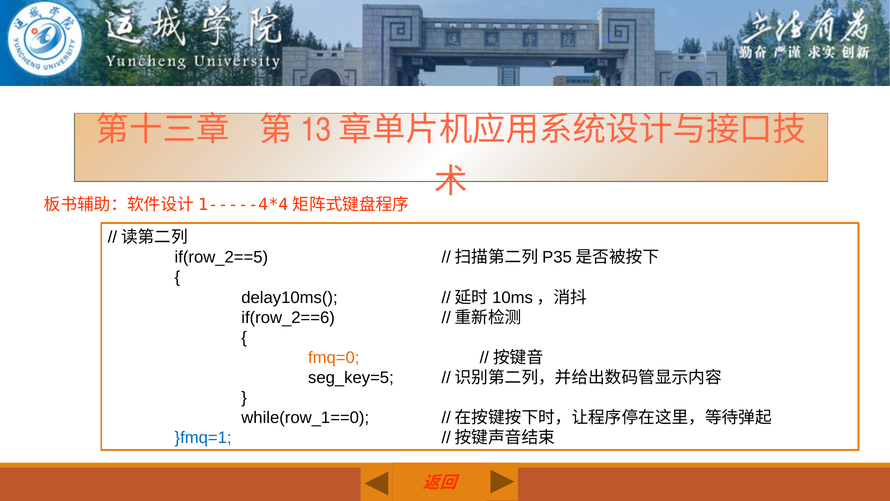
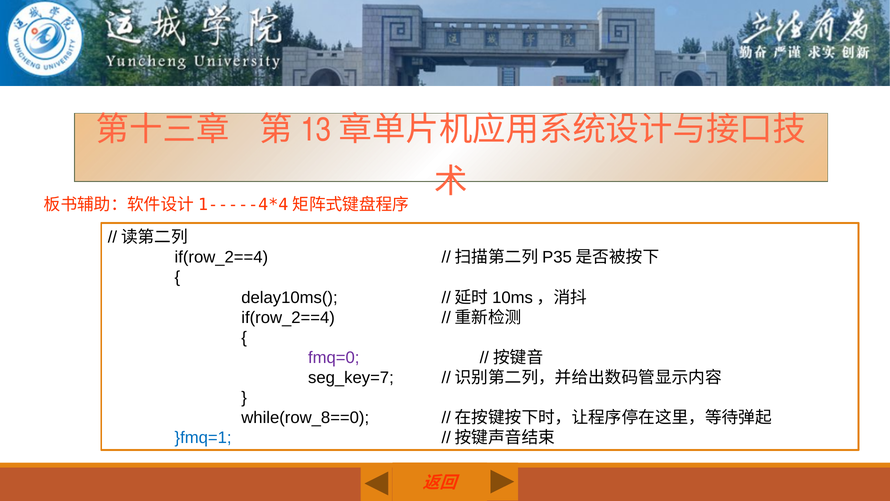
if(row_2==5: if(row_2==5 -> if(row_2==4 (221, 257)
if(row_2==6: if(row_2==6 -> if(row_2==4 (288, 317)
fmq=0 colour: orange -> purple (334, 357)
seg_key=5: seg_key=5 -> seg_key=7 (351, 377)
while(row_1==0: while(row_1==0 -> while(row_8==0 (305, 417)
